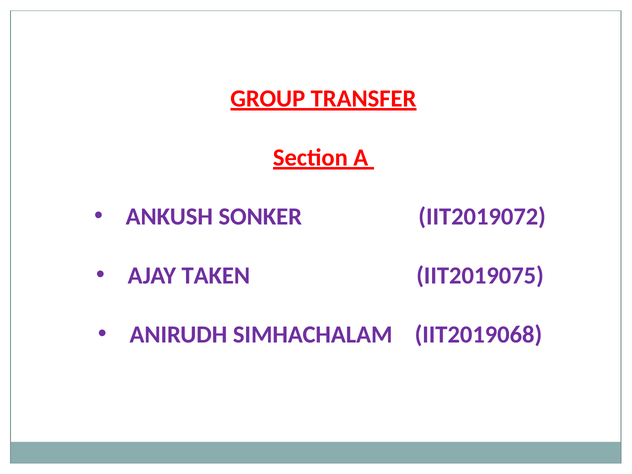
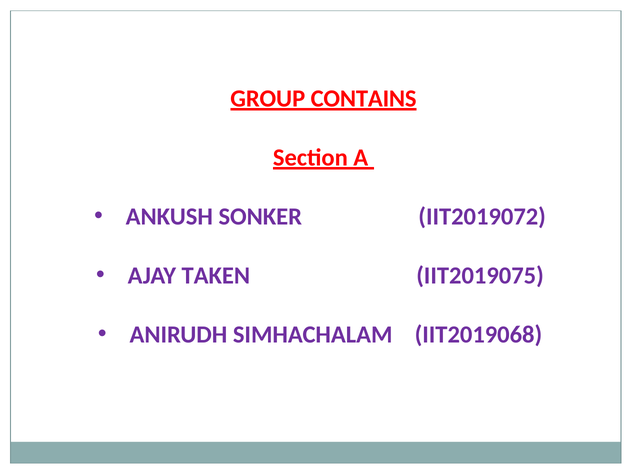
TRANSFER: TRANSFER -> CONTAINS (364, 99)
